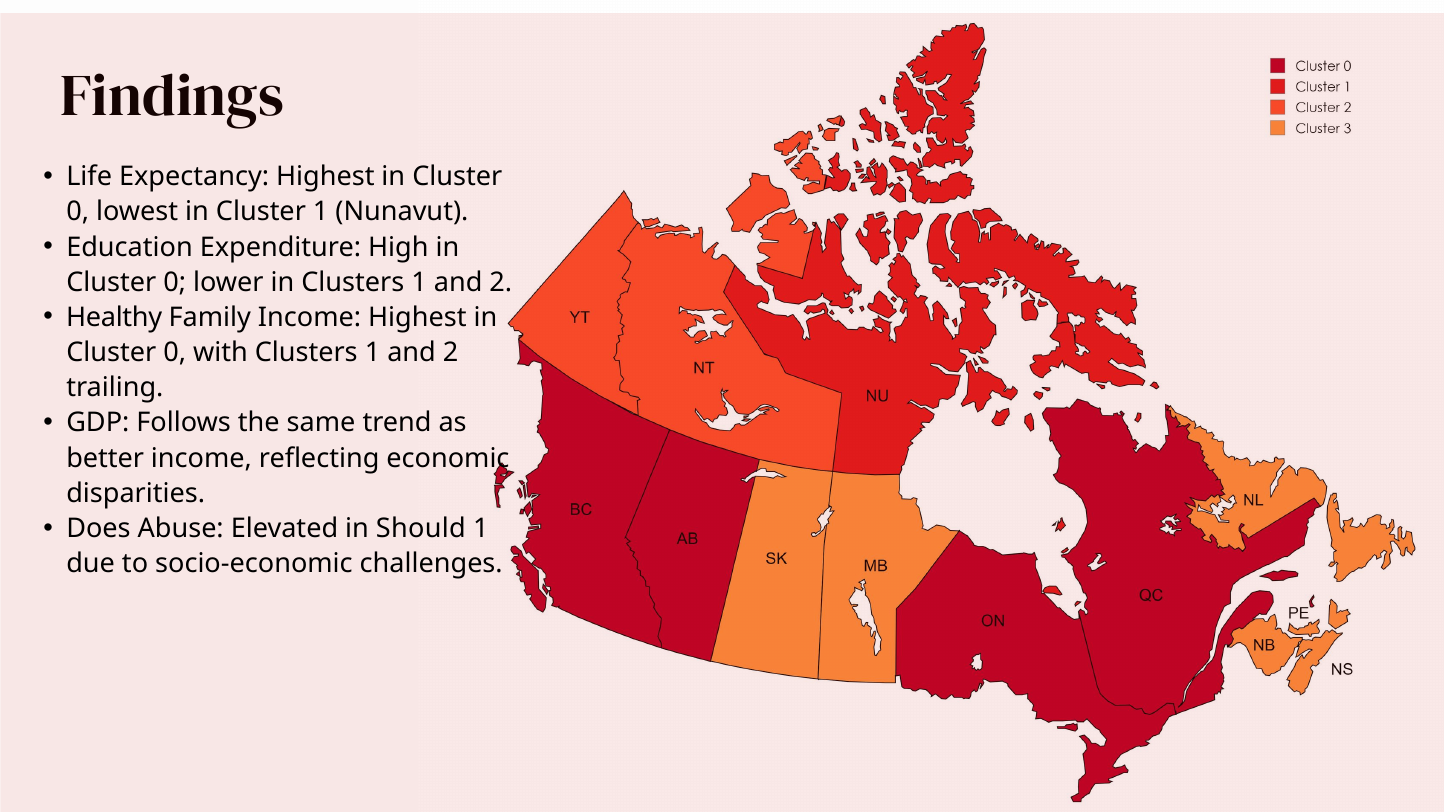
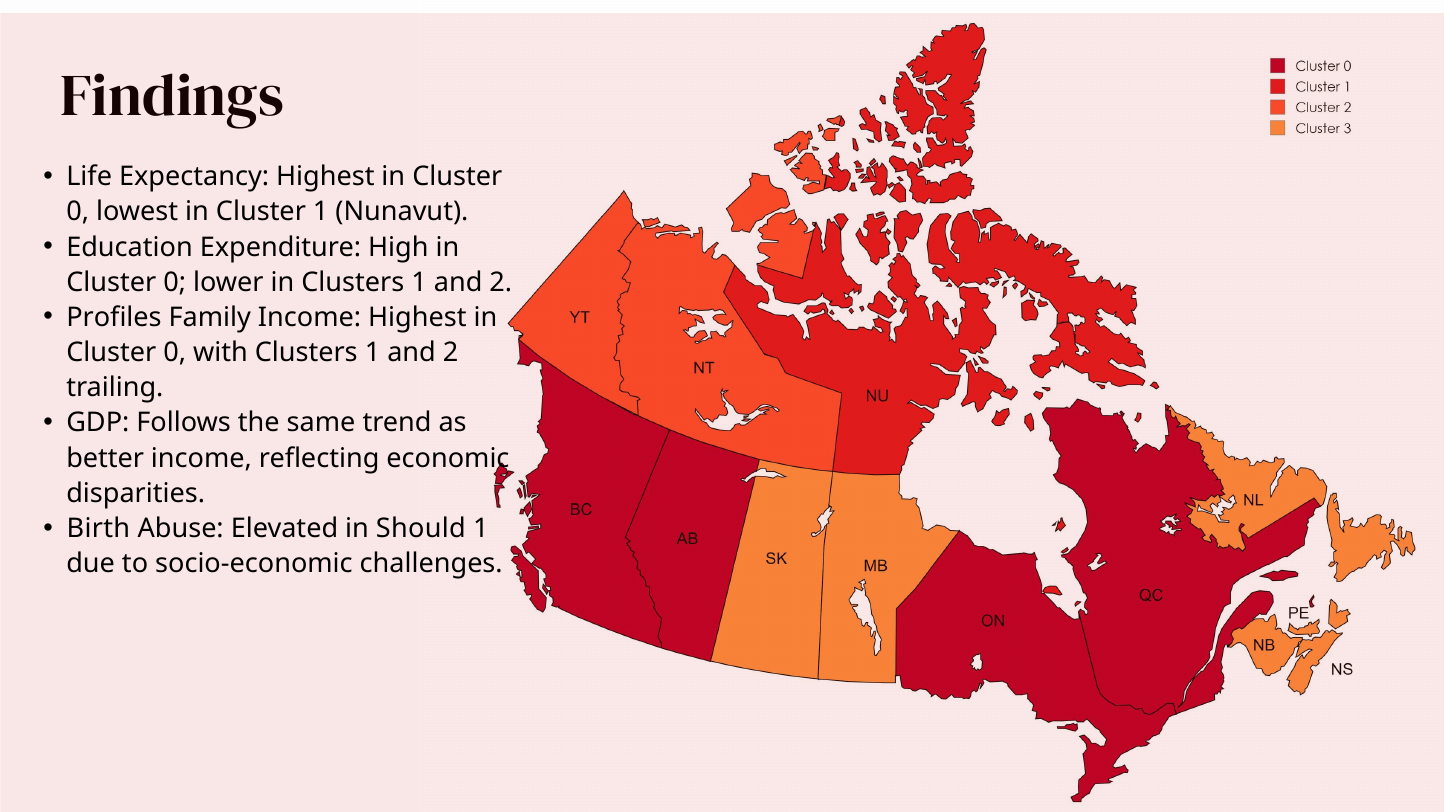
Healthy: Healthy -> Profiles (114, 318)
Does: Does -> Birth (98, 529)
